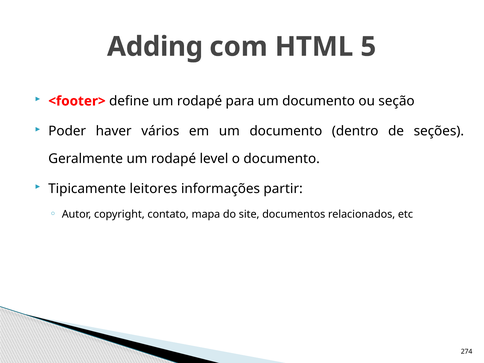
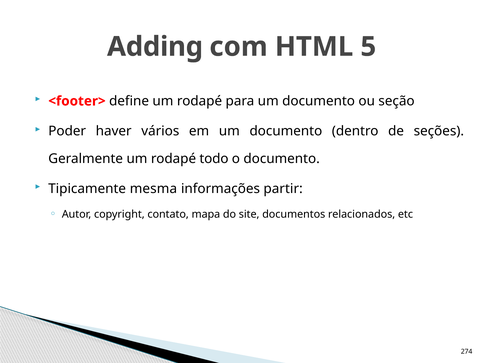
level: level -> todo (214, 159)
leitores: leitores -> mesma (153, 189)
